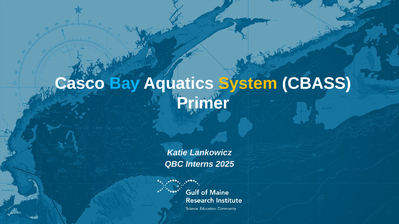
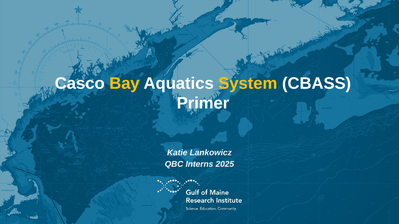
Bay colour: light blue -> yellow (124, 83)
